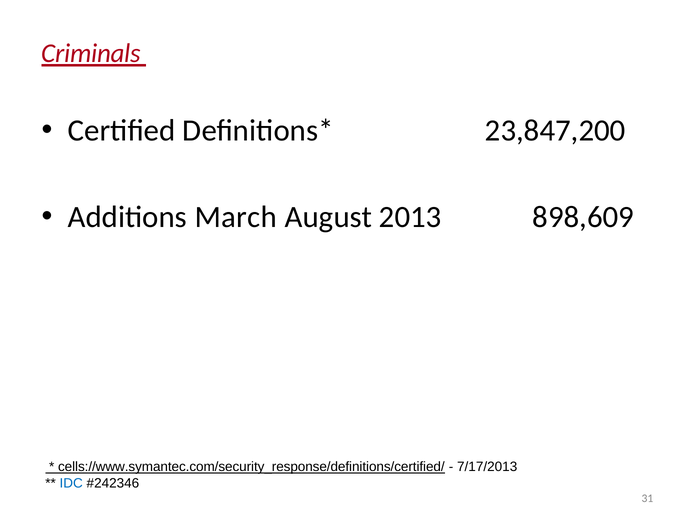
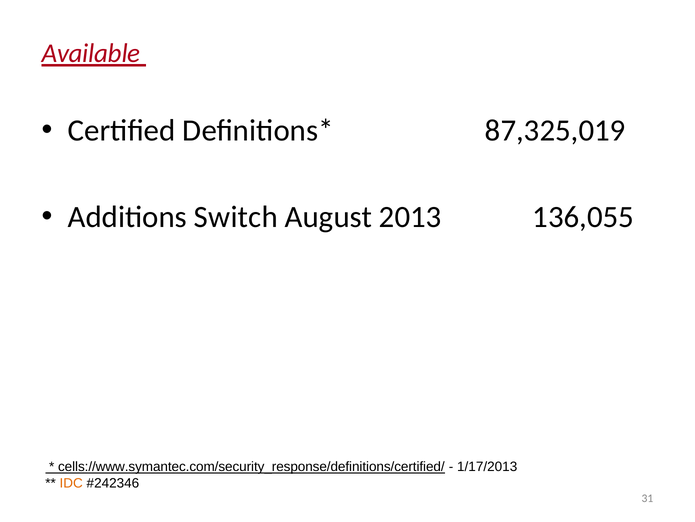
Criminals: Criminals -> Available (91, 53)
23,847,200: 23,847,200 -> 87,325,019 (555, 130)
March: March -> Switch (236, 217)
898,609: 898,609 -> 136,055 (583, 217)
7/17/2013: 7/17/2013 -> 1/17/2013 (487, 466)
IDC colour: blue -> orange (71, 482)
